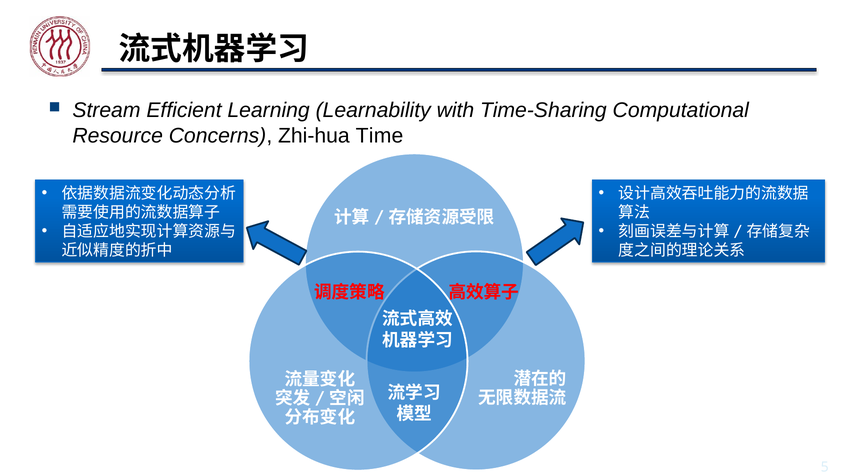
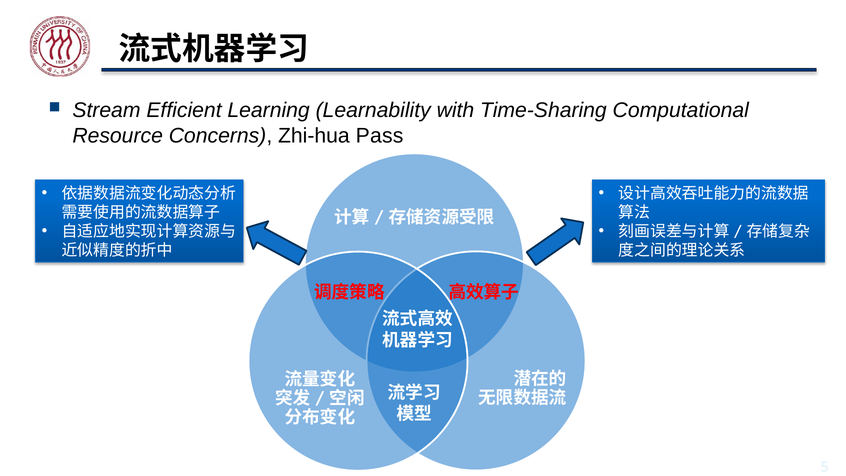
Time: Time -> Pass (380, 136)
